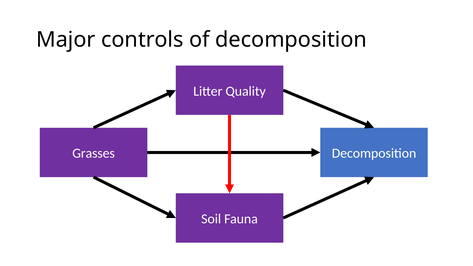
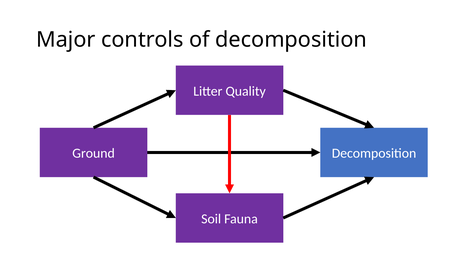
Grasses: Grasses -> Ground (94, 153)
